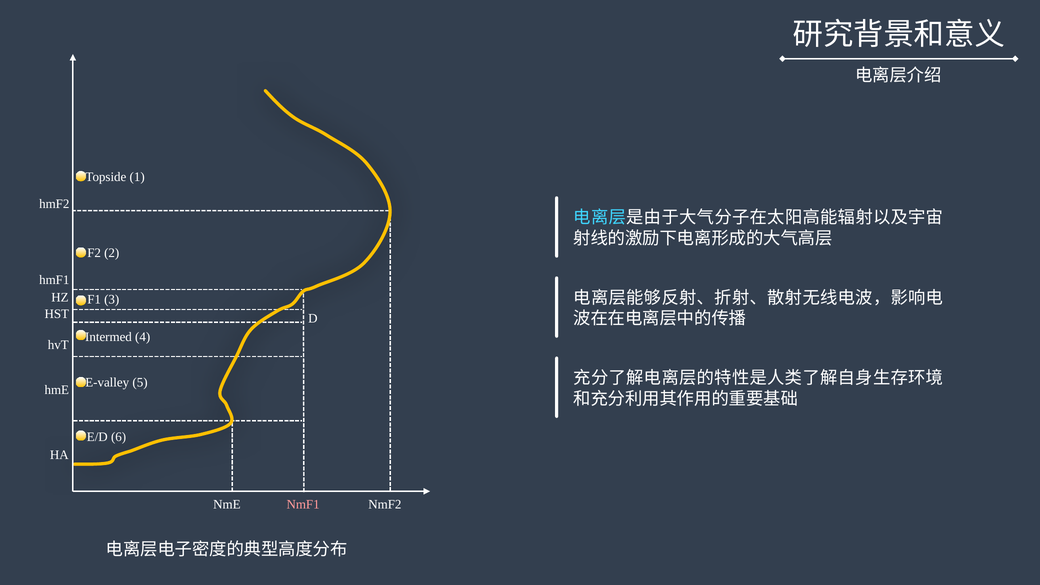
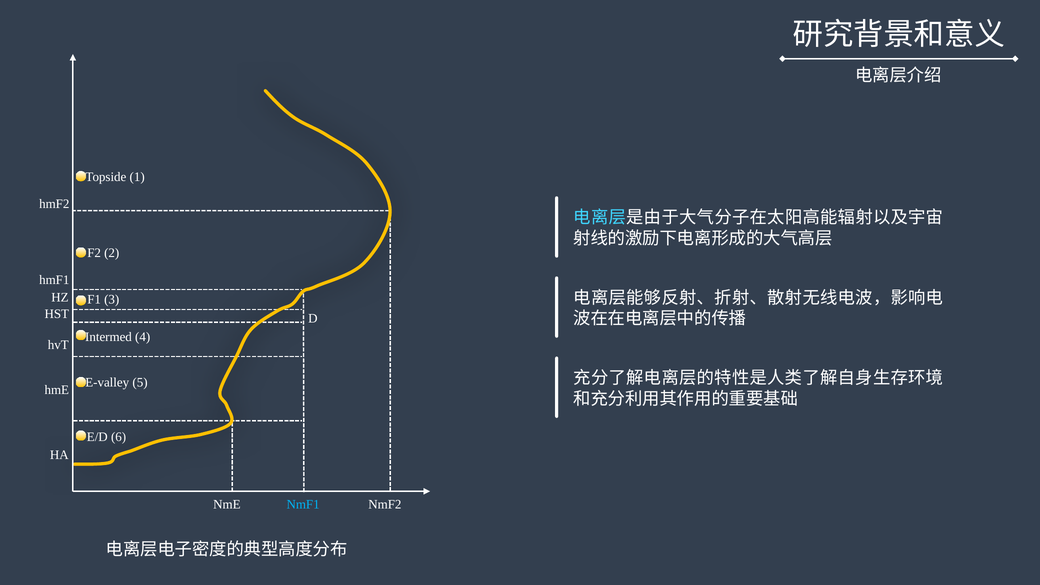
NmF1 colour: pink -> light blue (303, 504)
